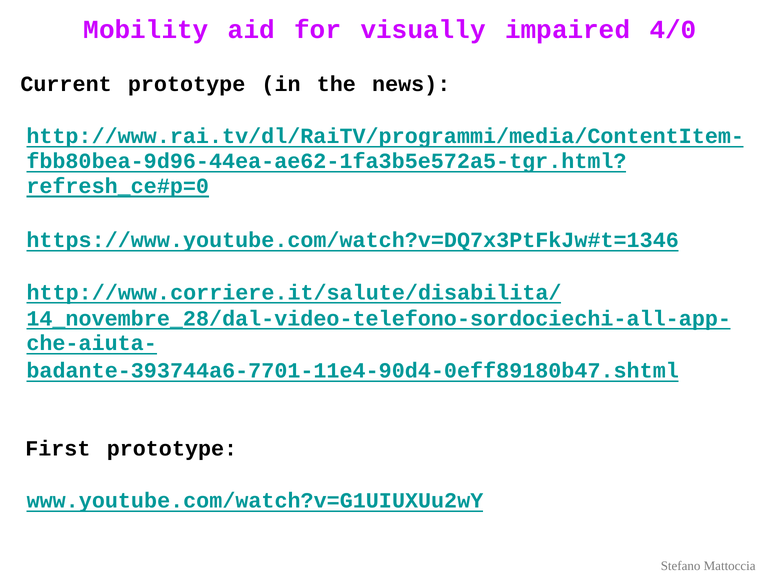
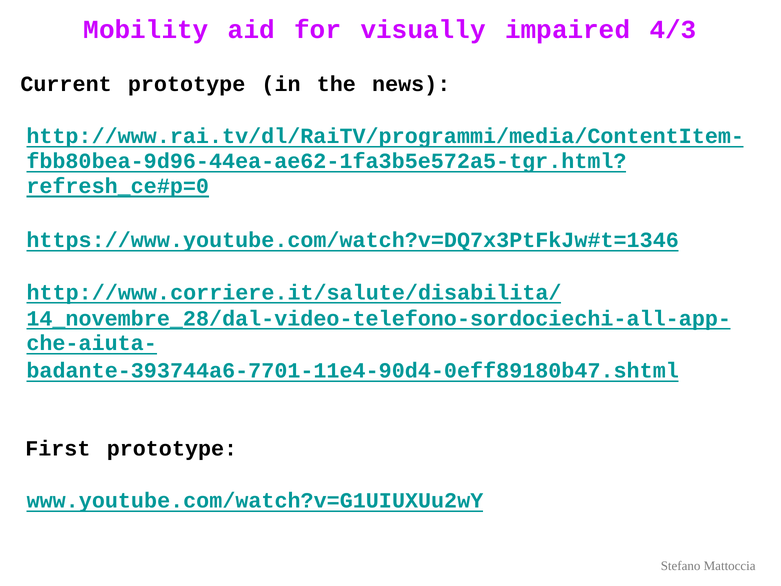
4/0: 4/0 -> 4/3 (673, 30)
